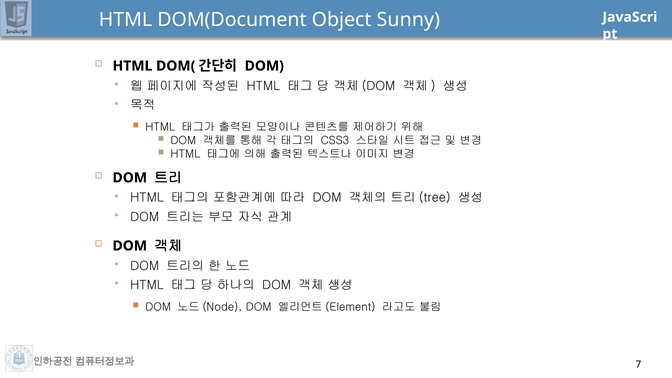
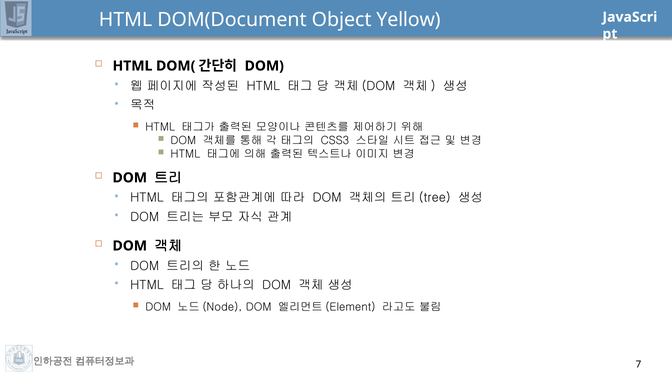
Sunny: Sunny -> Yellow (408, 20)
